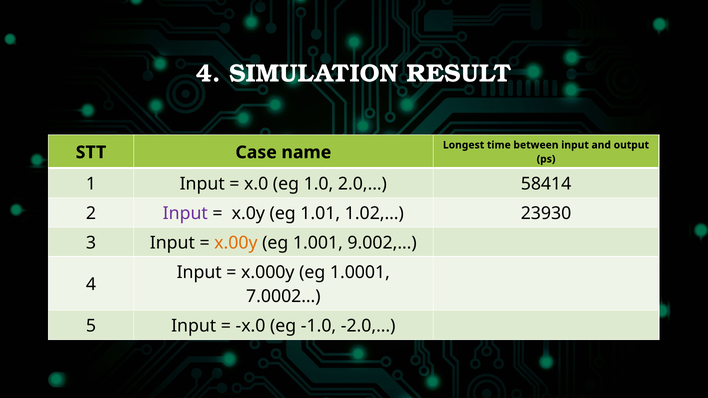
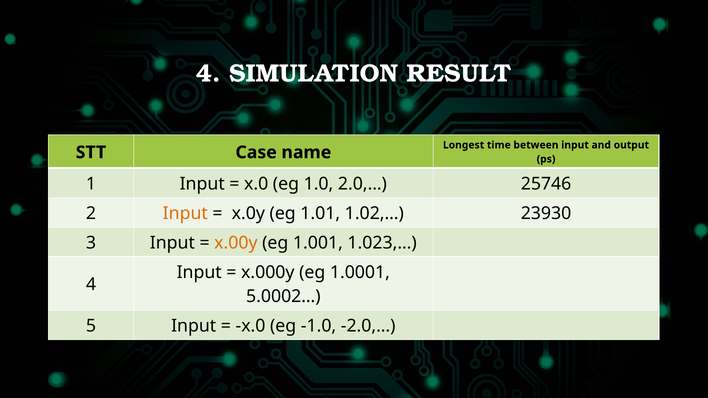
58414: 58414 -> 25746 (546, 184)
Input colour: purple -> orange (185, 213)
9.002,…: 9.002,… -> 1.023,… (382, 243)
7.0002…: 7.0002… -> 5.0002… (283, 297)
